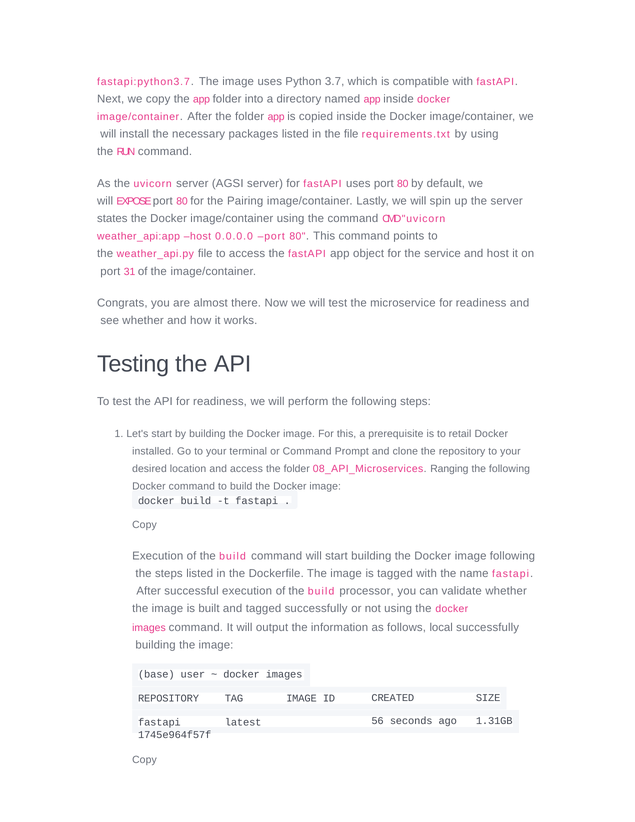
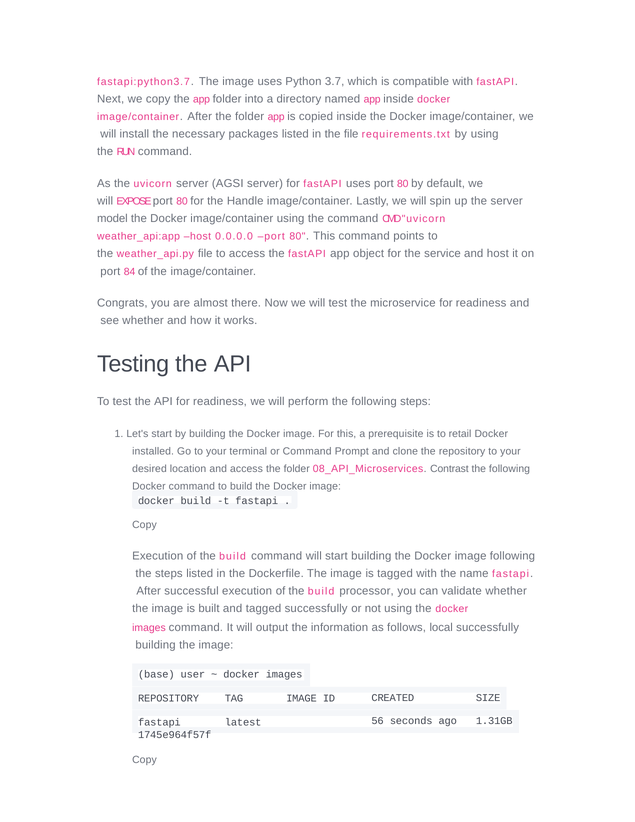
Pairing: Pairing -> Handle (245, 201)
states: states -> model (112, 219)
31: 31 -> 84 (130, 272)
Ranging: Ranging -> Contrast (449, 469)
